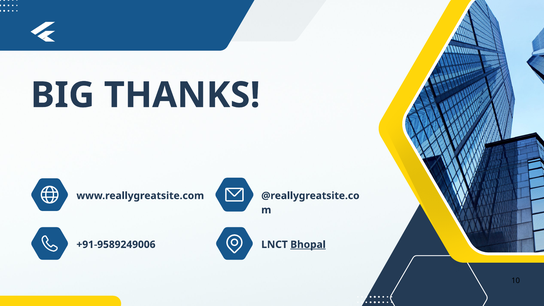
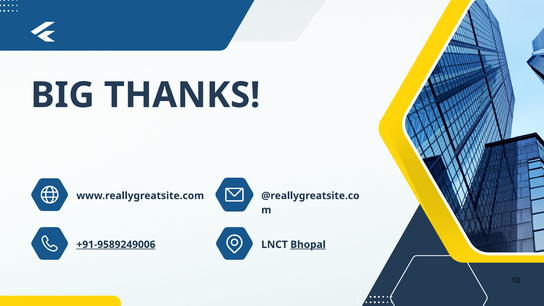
+91-9589249006 underline: none -> present (116, 245)
